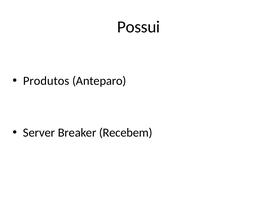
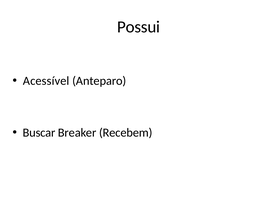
Produtos: Produtos -> Acessível (46, 81)
Server: Server -> Buscar (39, 133)
